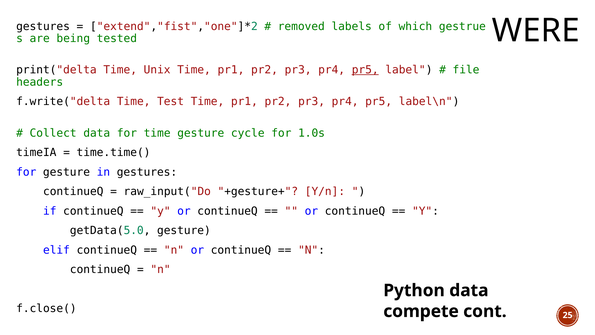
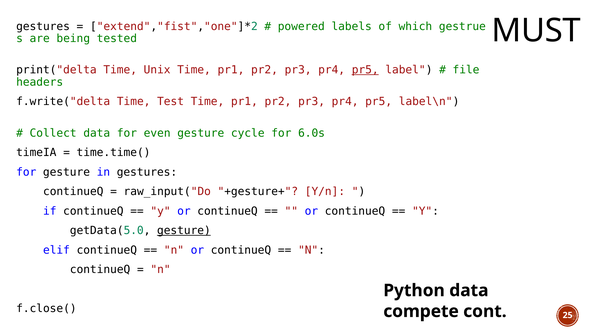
removed: removed -> powered (301, 26)
WERE: WERE -> MUST (536, 30)
for time: time -> even (157, 133)
1.0s: 1.0s -> 6.0s (312, 133)
gesture underline: none -> present (184, 230)
